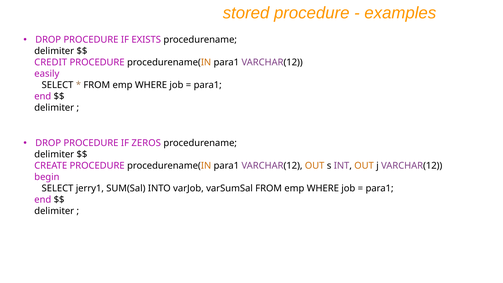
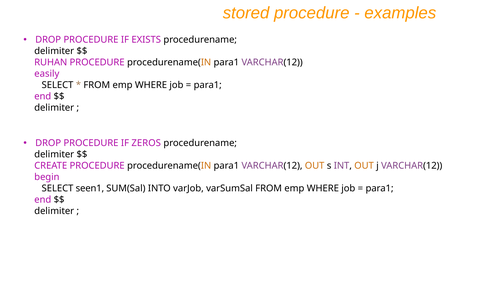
CREDIT: CREDIT -> RUHAN (51, 62)
jerry1: jerry1 -> seen1 (90, 188)
